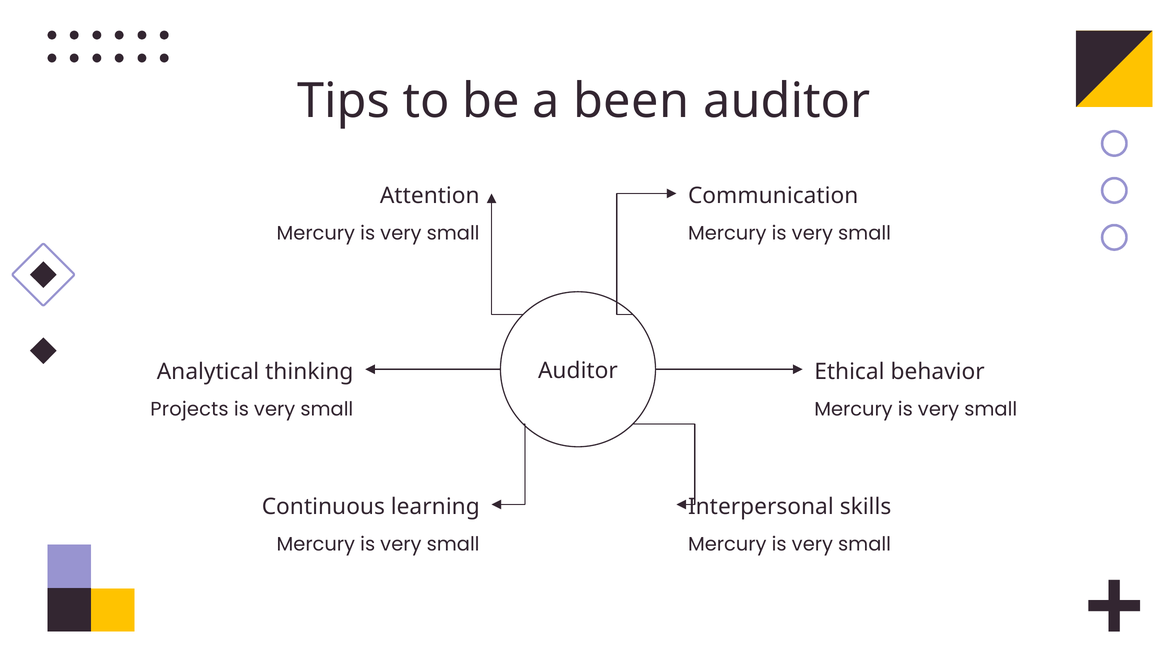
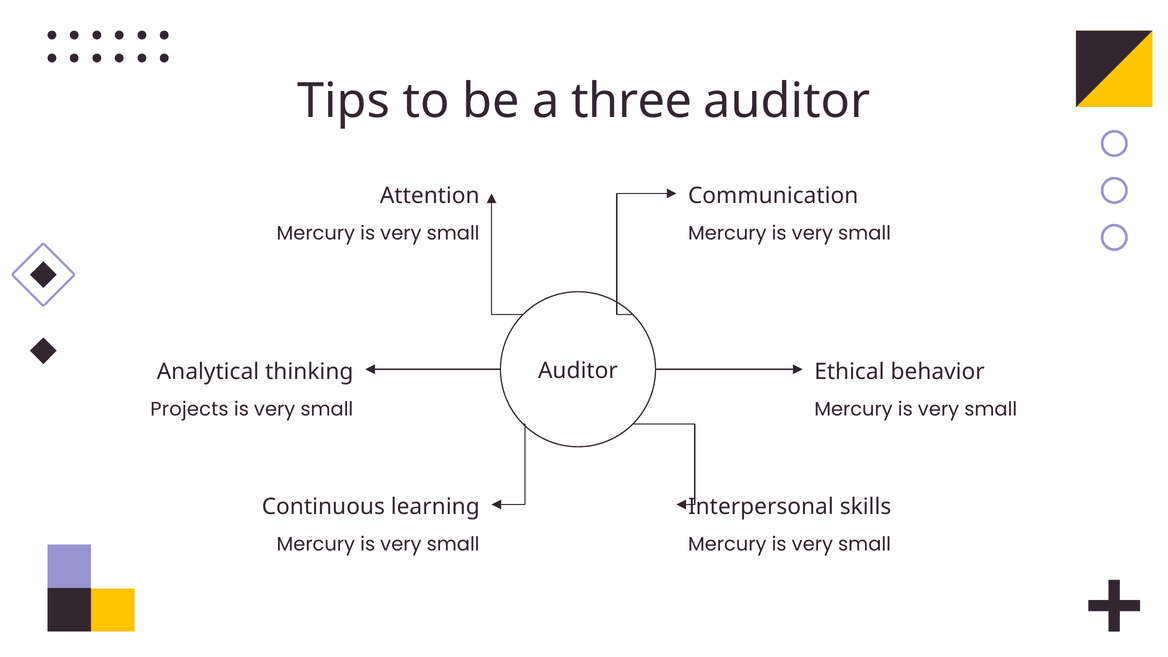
been: been -> three (632, 101)
